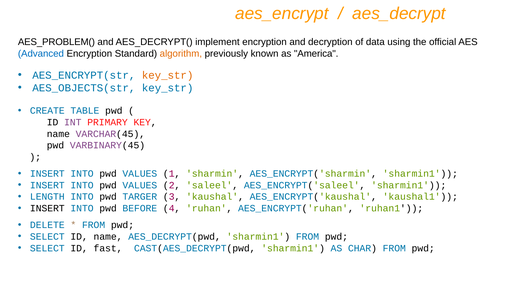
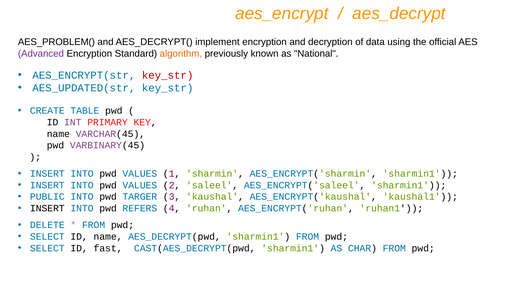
Advanced colour: blue -> purple (41, 54)
America: America -> National (316, 54)
key_str colour: orange -> red (168, 75)
AES_OBJECTS(str: AES_OBJECTS(str -> AES_UPDATED(str (84, 88)
LENGTH: LENGTH -> PUBLIC (47, 197)
BEFORE: BEFORE -> REFERS (140, 208)
